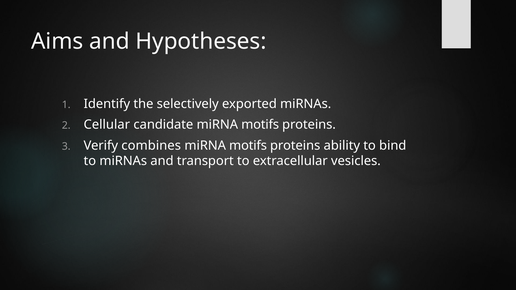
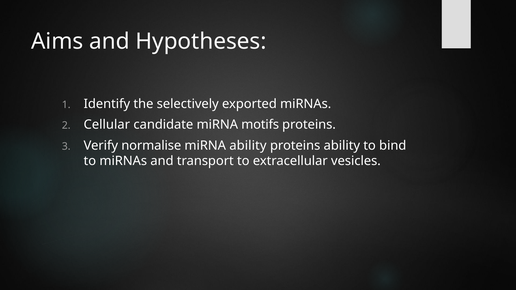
combines: combines -> normalise (151, 146)
motifs: motifs -> ability (248, 146)
